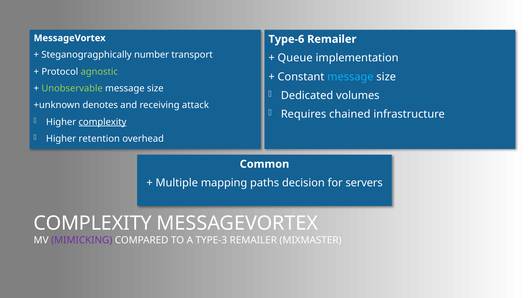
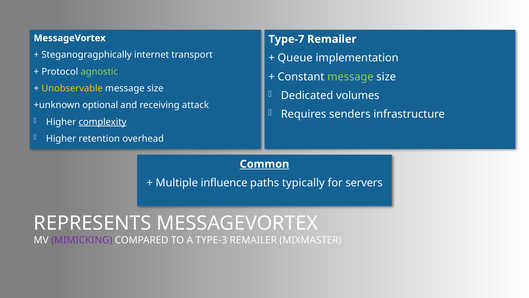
Type-6: Type-6 -> Type-7 (286, 39)
number: number -> internet (152, 55)
message colour: light blue -> light green (350, 77)
Unobservable colour: light green -> yellow (72, 88)
denotes: denotes -> optional (100, 105)
chained: chained -> senders (350, 114)
Common underline: none -> present (264, 164)
mapping: mapping -> influence (224, 183)
decision: decision -> typically (303, 183)
COMPLEXITY: COMPLEXITY -> REPRESENTS (93, 223)
